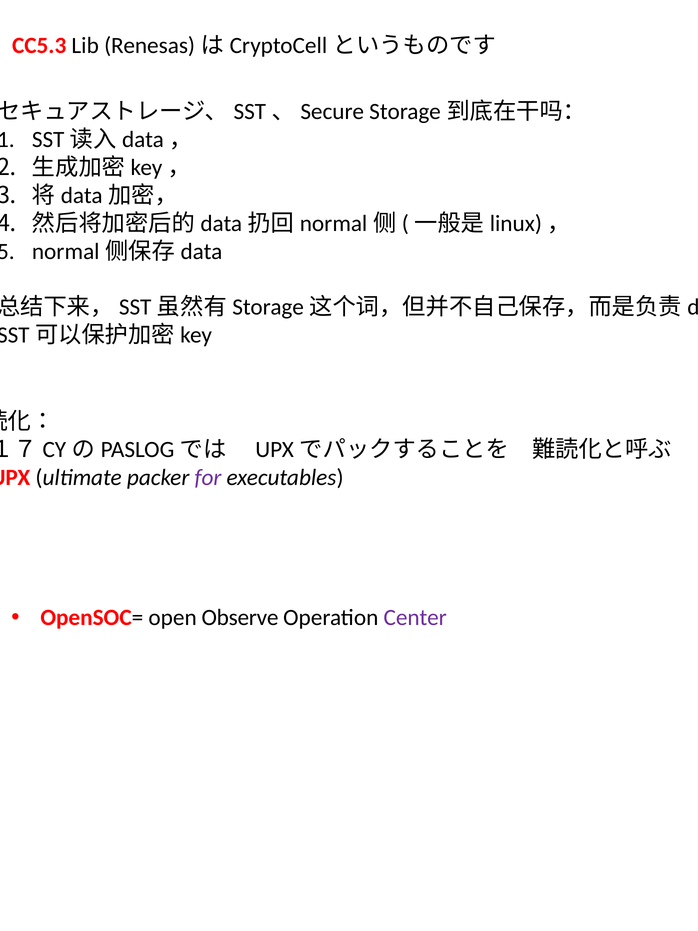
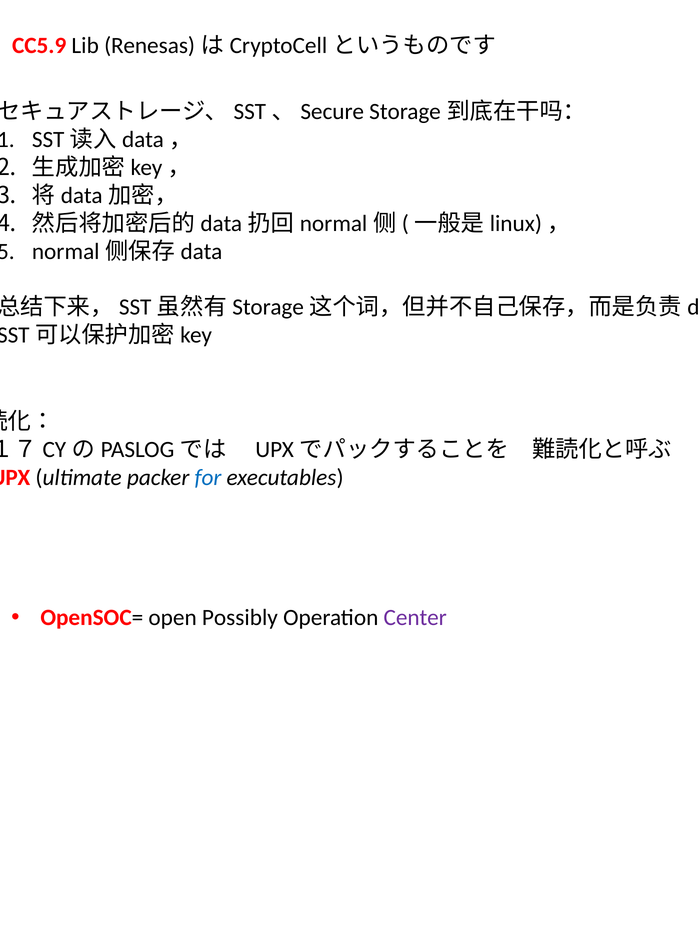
CC5.3: CC5.3 -> CC5.9 (39, 46)
for colour: purple -> blue (208, 477)
Observe: Observe -> Possibly (240, 617)
